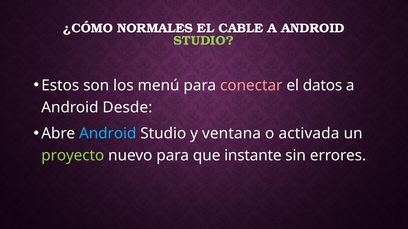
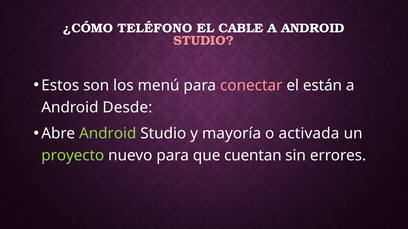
NORMALES: NORMALES -> TELÉFONO (155, 28)
STUDIO colour: light green -> pink (204, 41)
datos: datos -> están (322, 86)
Android colour: light blue -> light green (108, 134)
ventana: ventana -> mayoría (232, 134)
instante: instante -> cuentan (253, 156)
